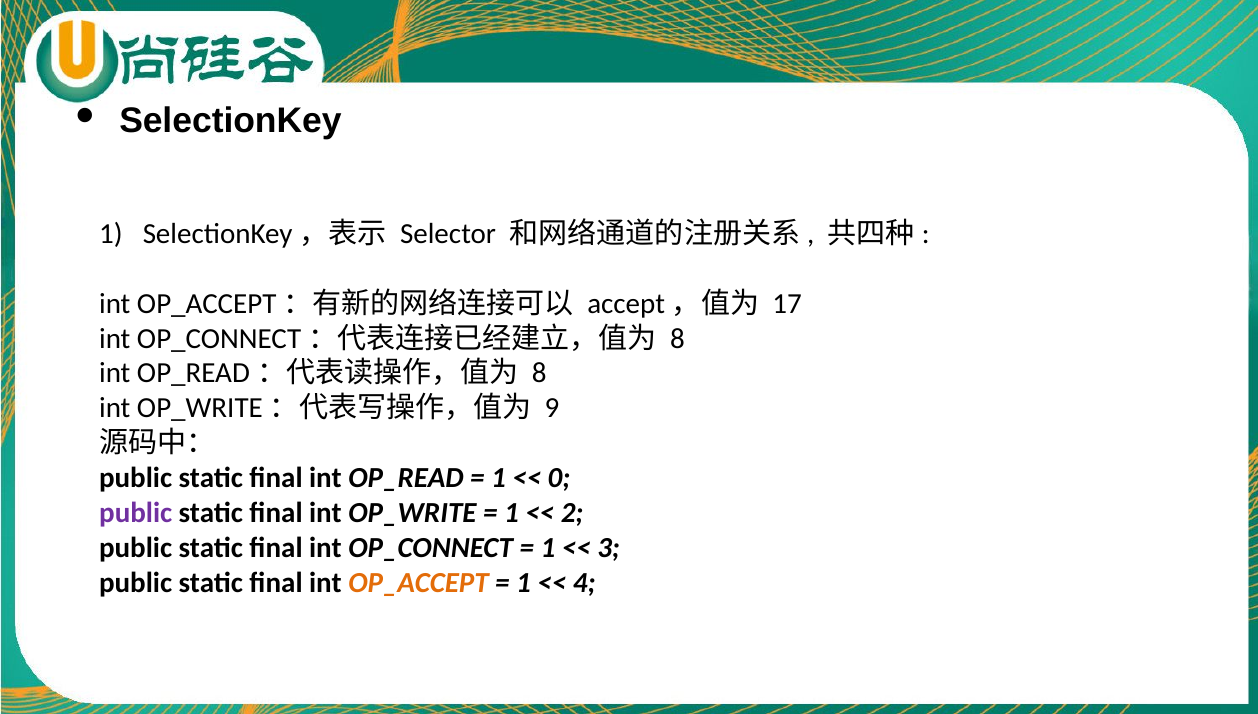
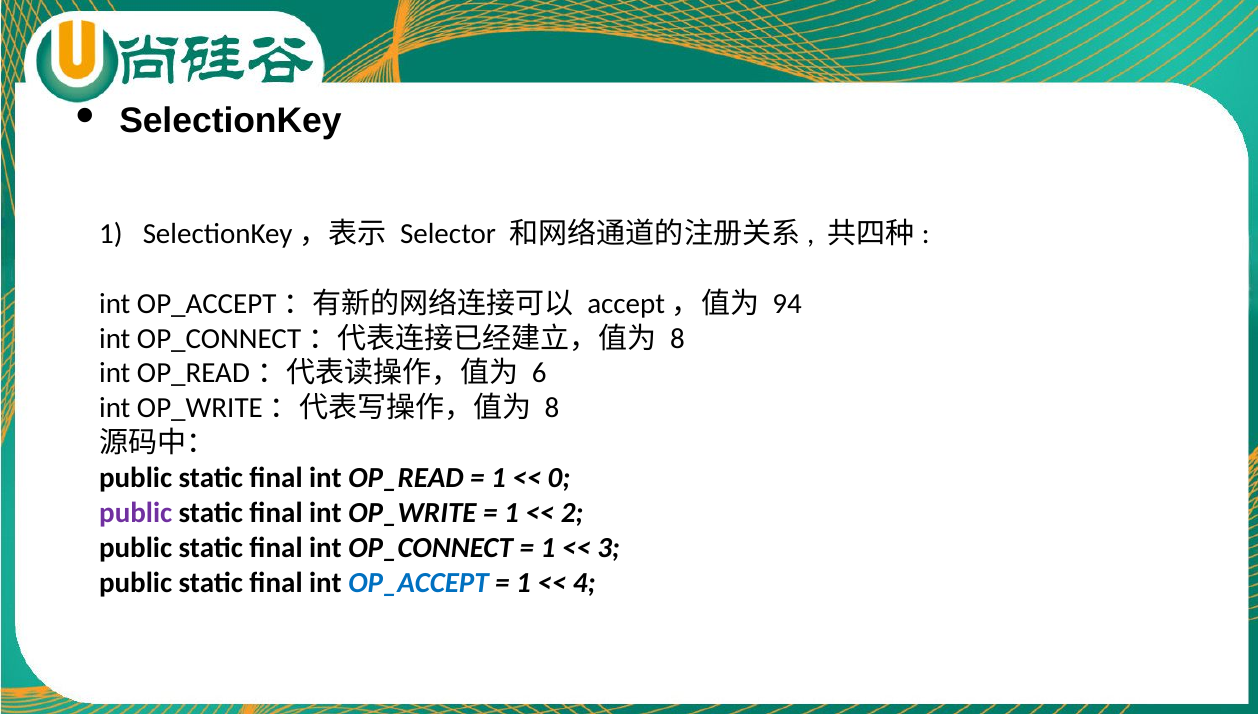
17: 17 -> 94 (787, 304)
8: 8 -> 6 (539, 373)
9: 9 -> 8 (552, 408)
OP_ACCEPT colour: orange -> blue (419, 582)
